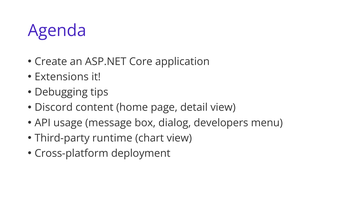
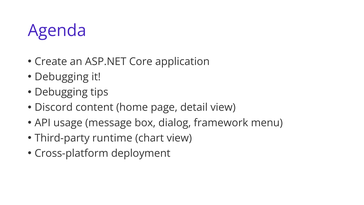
Extensions: Extensions -> Debugging (62, 77)
developers: developers -> framework (221, 123)
